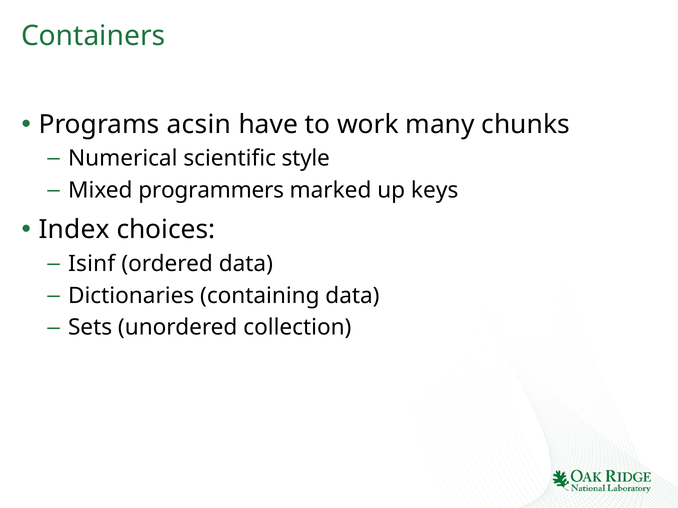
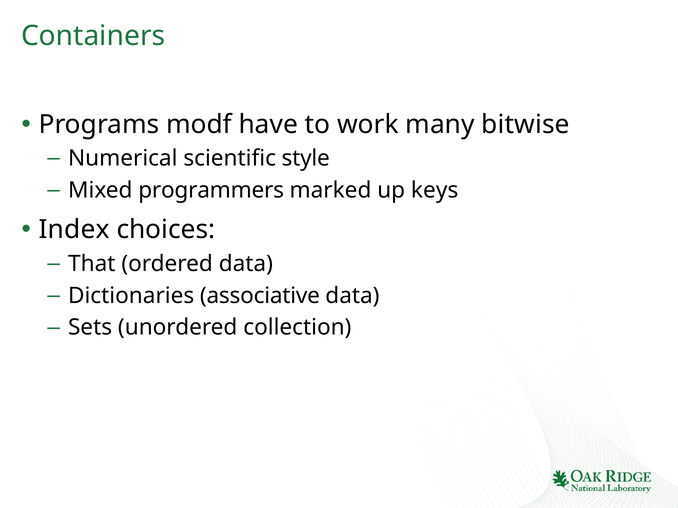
acsin: acsin -> modf (199, 124)
chunks: chunks -> bitwise (525, 124)
Isinf: Isinf -> That (92, 264)
containing: containing -> associative (260, 296)
